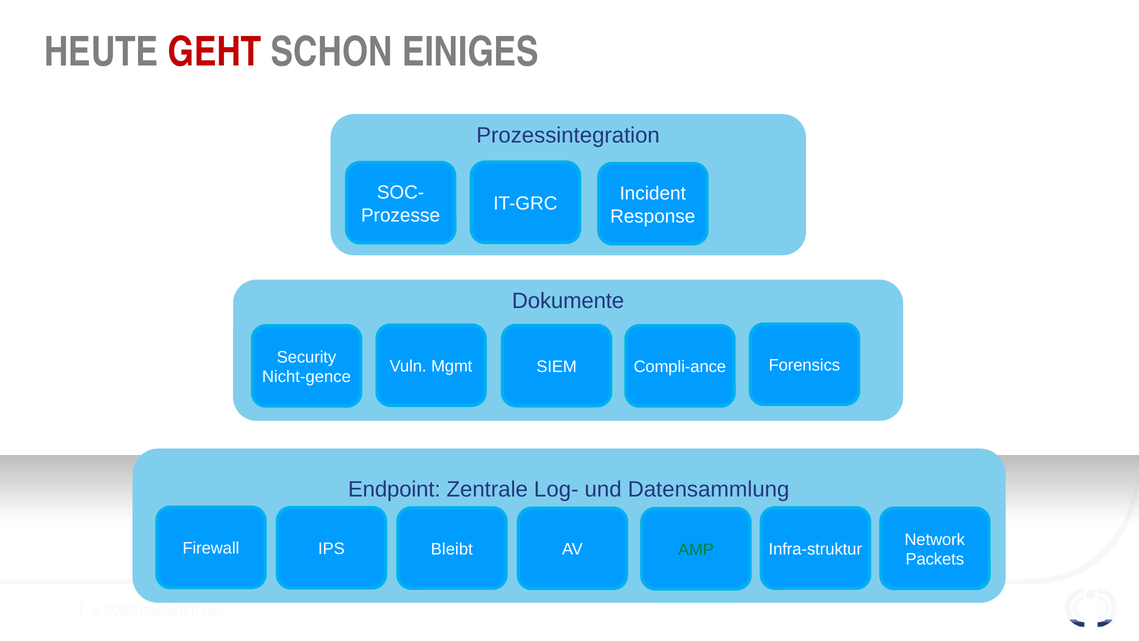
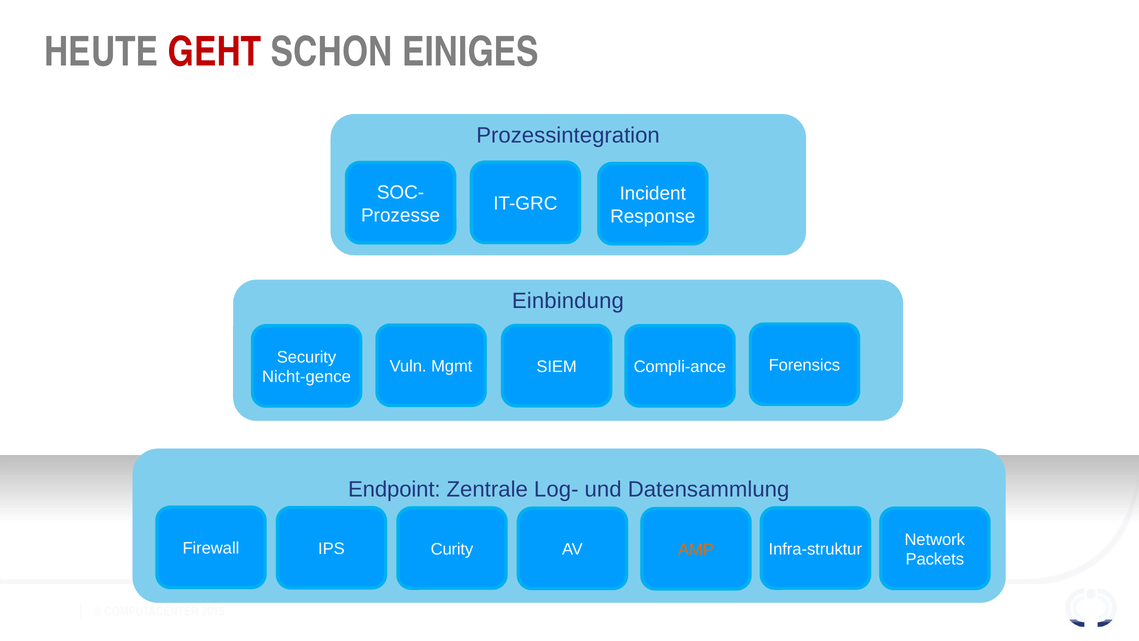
Dokumente: Dokumente -> Einbindung (568, 301)
Bleibt: Bleibt -> Curity (452, 549)
AMP colour: green -> orange (696, 550)
